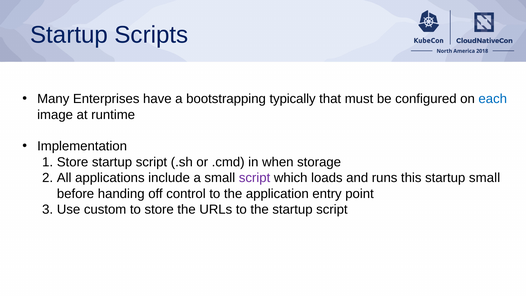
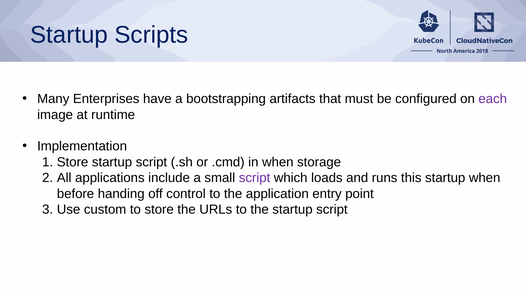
typically: typically -> artifacts (293, 99)
each colour: blue -> purple (493, 99)
startup small: small -> when (485, 178)
